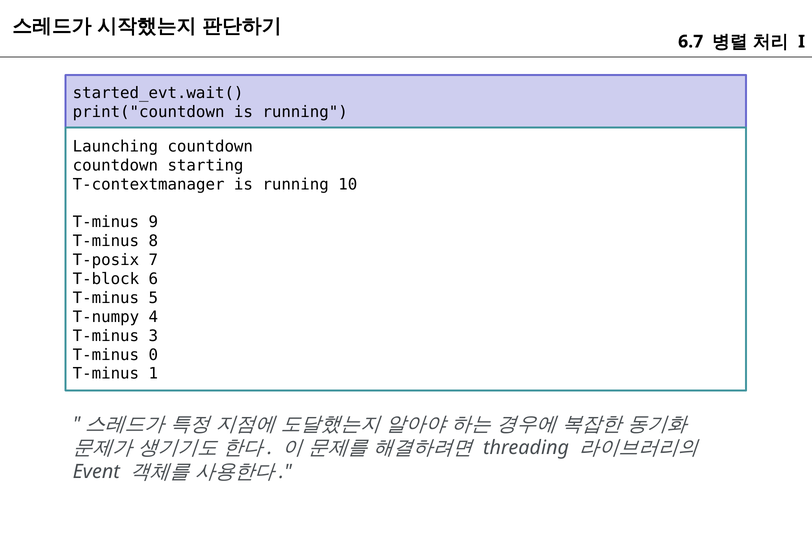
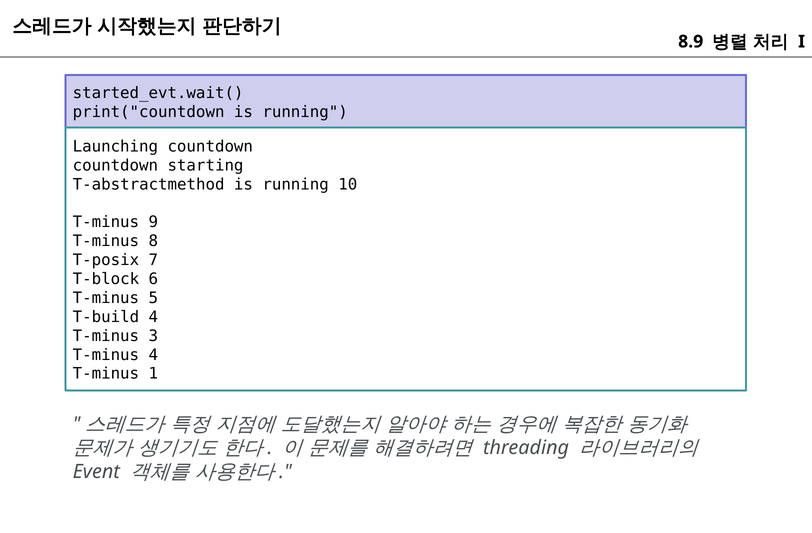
6.7: 6.7 -> 8.9 (691, 42)
T-contextmanager: T-contextmanager -> T-abstractmethod (149, 184)
T-numpy: T-numpy -> T-build (106, 317)
T-minus 0: 0 -> 4 (153, 355)
